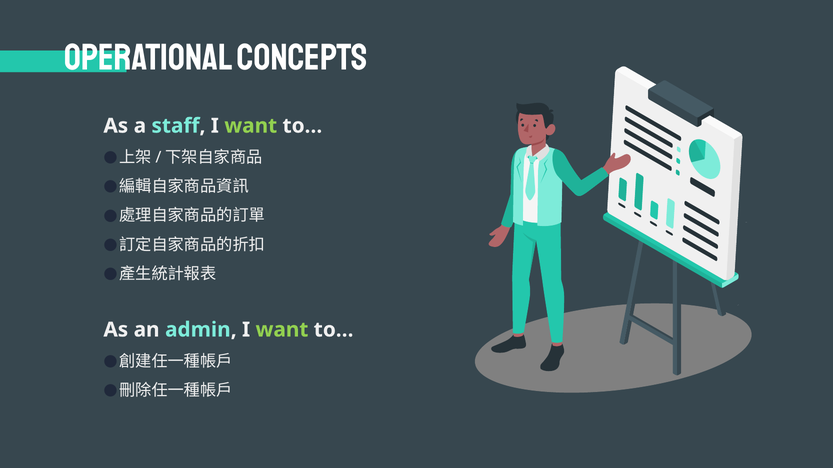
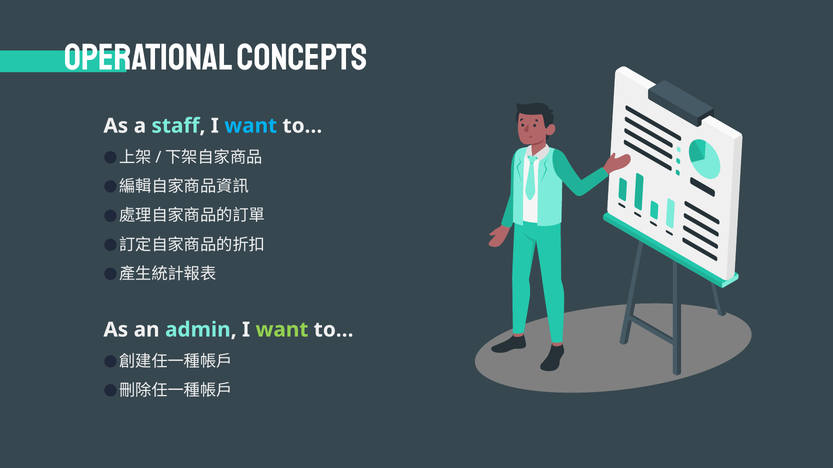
want colour: light green -> light blue (251, 126)
